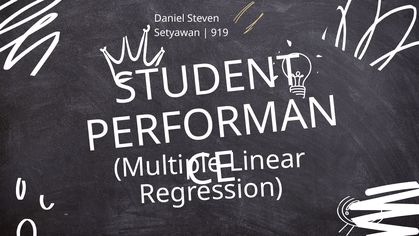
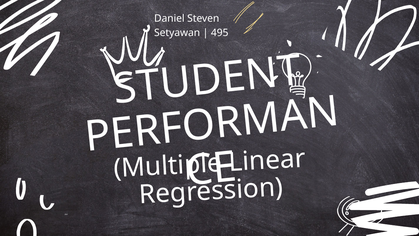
919: 919 -> 495 (220, 33)
